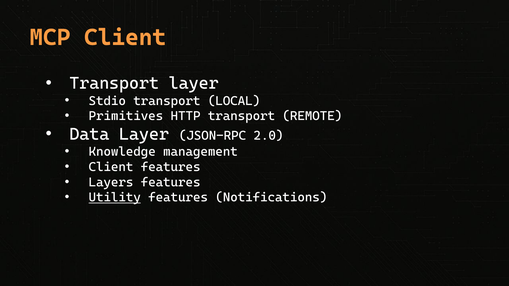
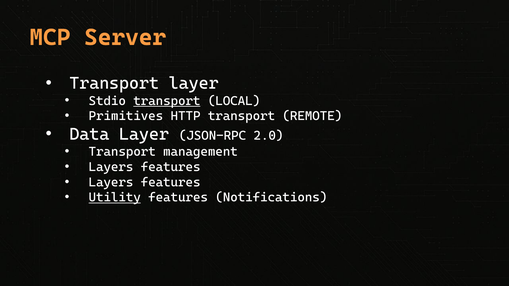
MCP Client: Client -> Server (125, 37)
transport underline: none -> present (167, 101)
Knowledge: Knowledge -> Transport (122, 152)
Client: Client -> Layers (111, 167)
